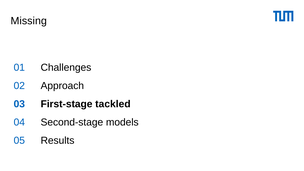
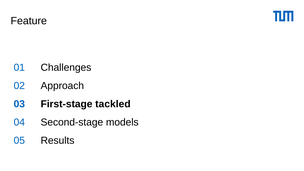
Missing: Missing -> Feature (29, 21)
